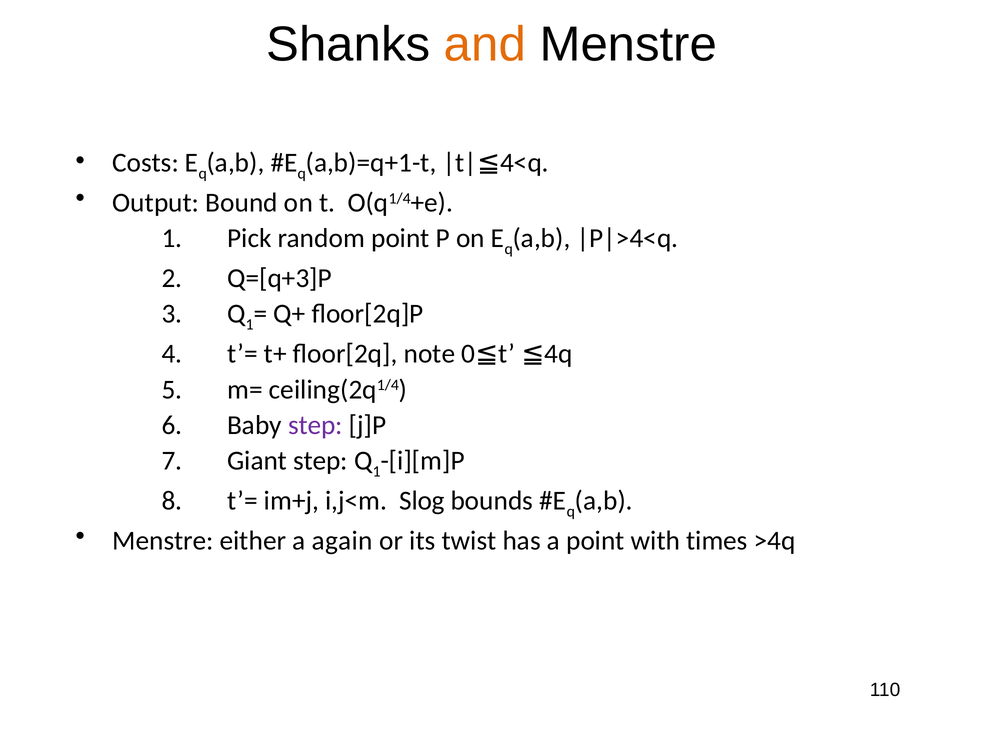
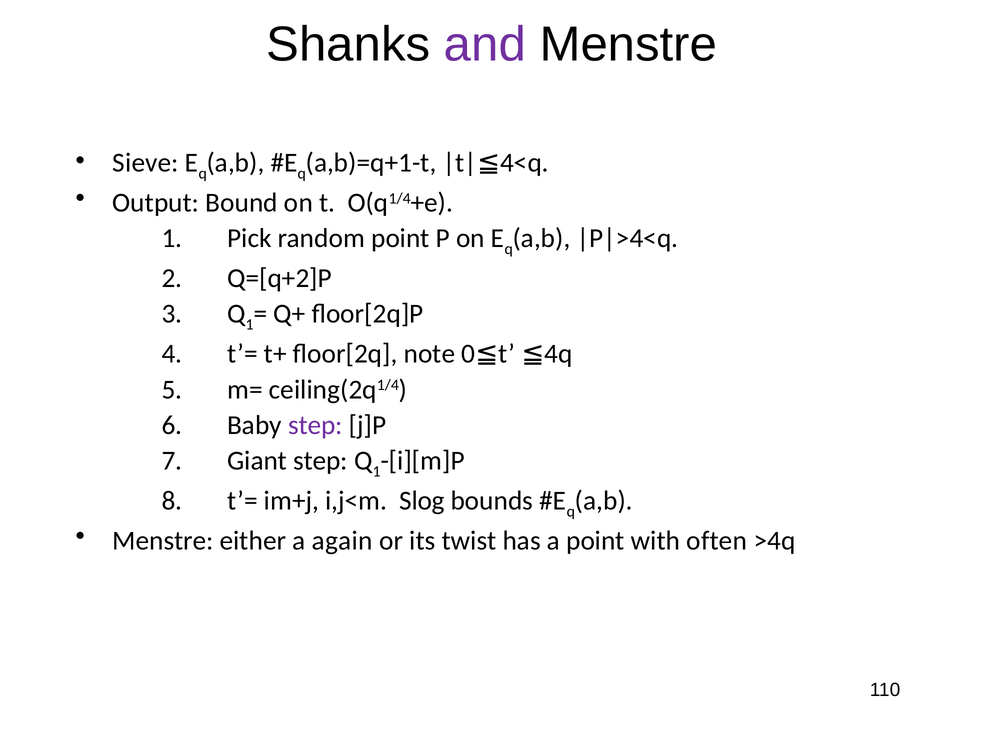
and colour: orange -> purple (485, 44)
Costs: Costs -> Sieve (146, 163)
Q=[q+3]P: Q=[q+3]P -> Q=[q+2]P (280, 278)
times: times -> often (717, 541)
